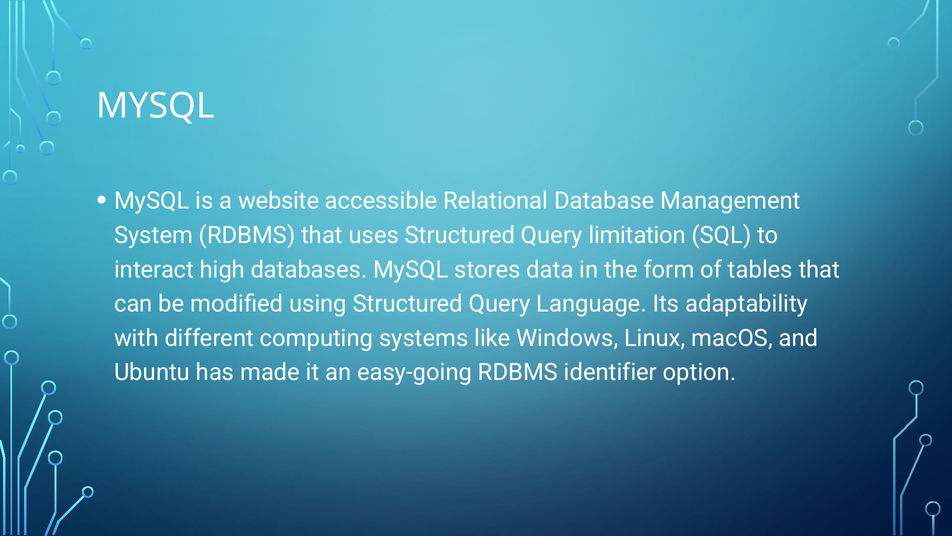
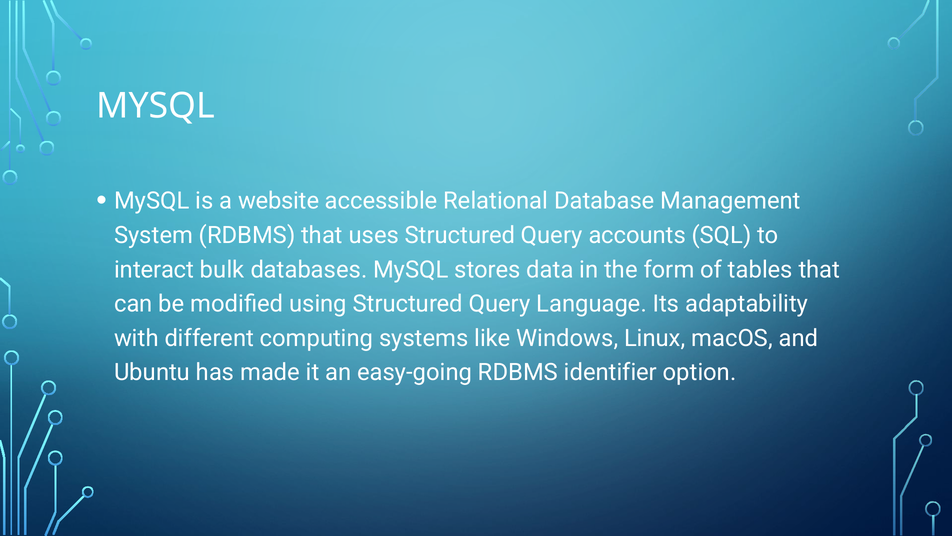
limitation: limitation -> accounts (637, 235)
high: high -> bulk (222, 269)
